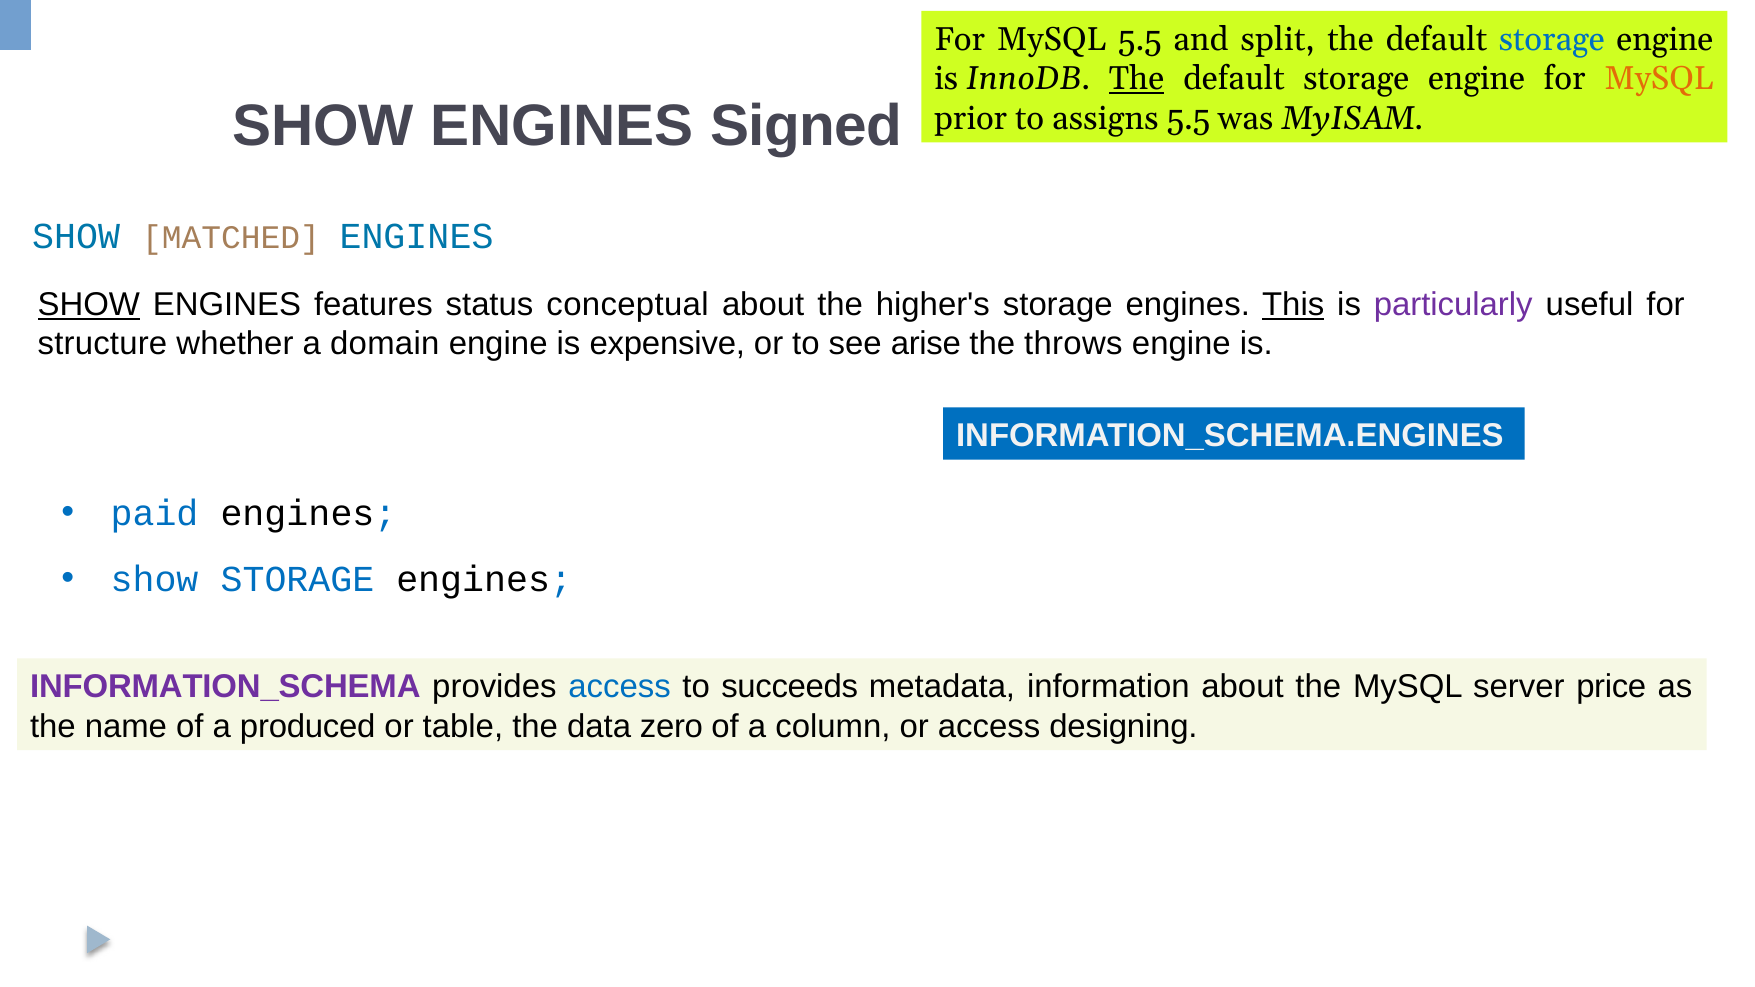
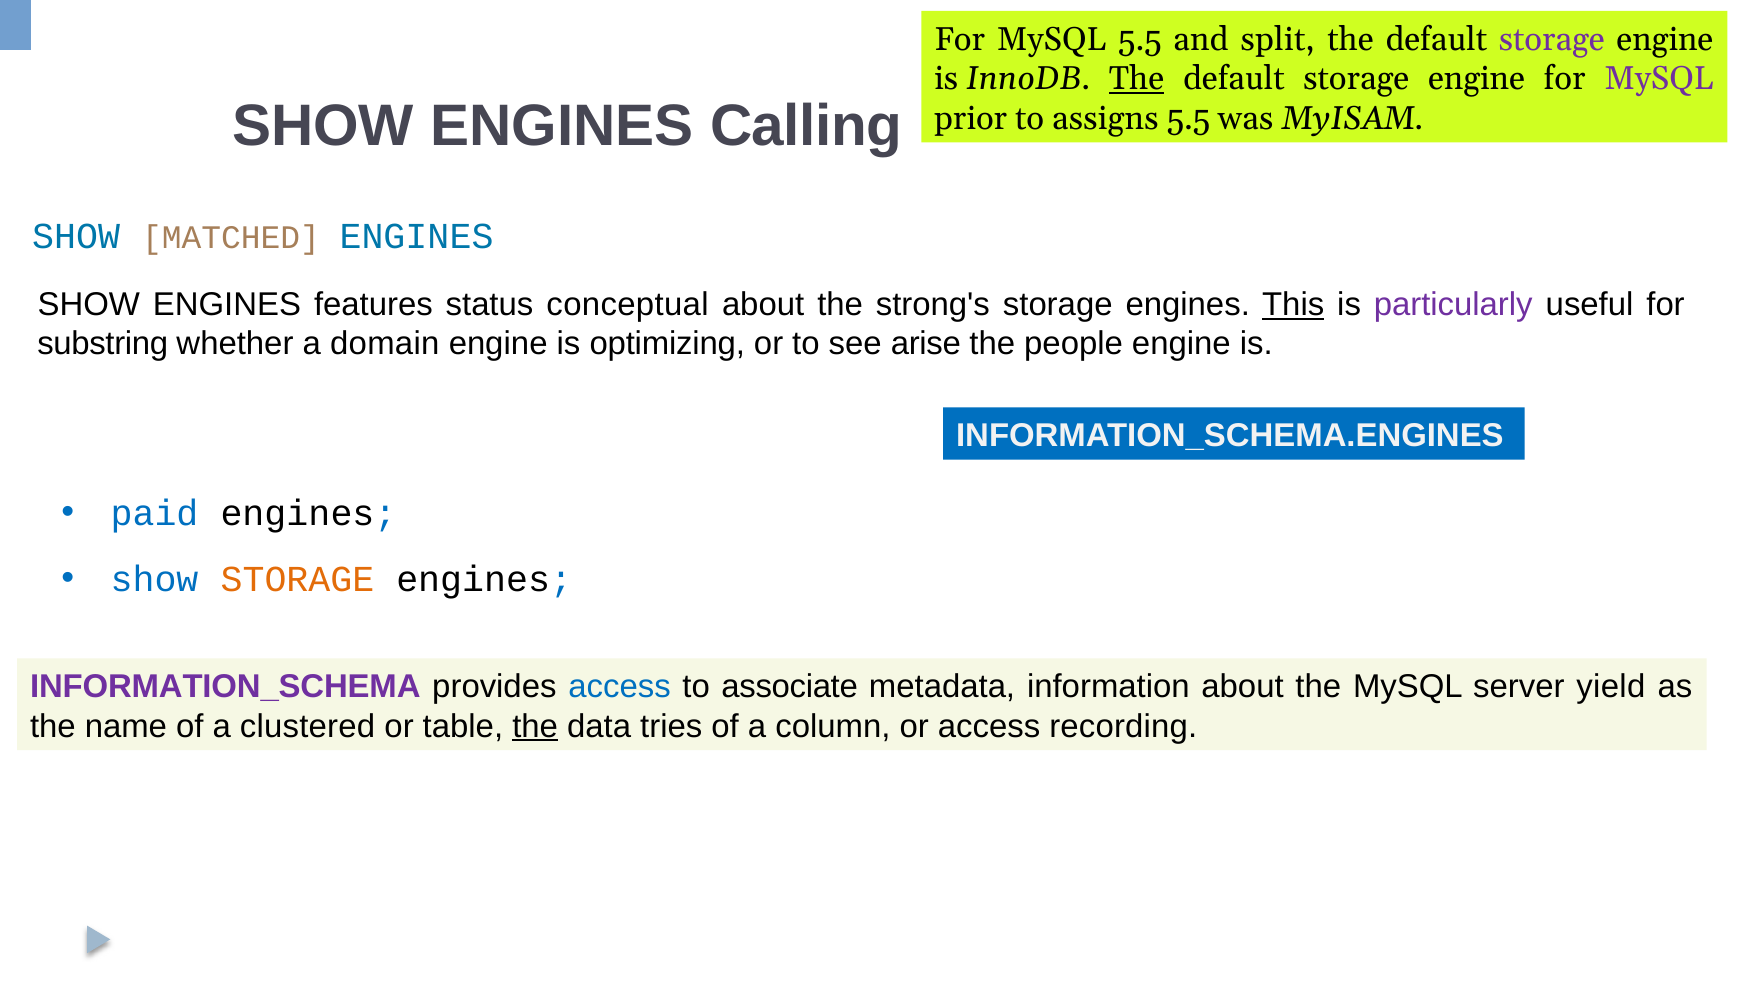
storage colour: blue -> purple (1552, 39)
MySQL colour: orange -> purple (1659, 79)
Signed: Signed -> Calling (806, 126)
SHOW underline: present -> none (89, 305)
higher's: higher's -> strong's (933, 305)
structure: structure -> substring (103, 344)
expensive: expensive -> optimizing (667, 344)
throws: throws -> people (1074, 344)
STORAGE colour: blue -> orange (297, 579)
succeeds: succeeds -> associate (790, 687)
price: price -> yield (1611, 687)
produced: produced -> clustered (308, 726)
the underline: none -> present (535, 726)
zero: zero -> tries (671, 726)
designing: designing -> recording (1123, 726)
